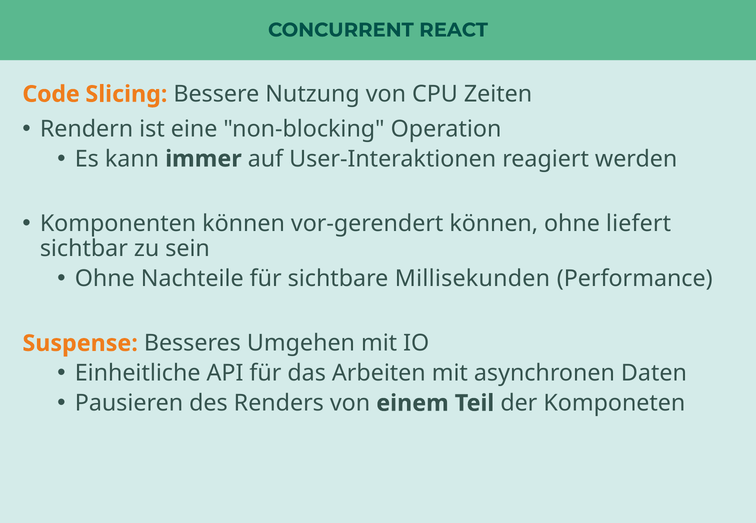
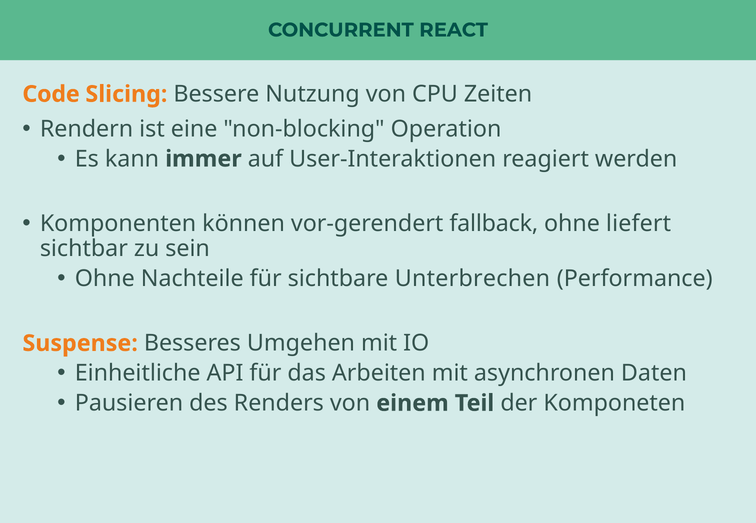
vor-gerendert können: können -> fallback (494, 224)
Millisekunden: Millisekunden -> Unterbrechen (472, 279)
